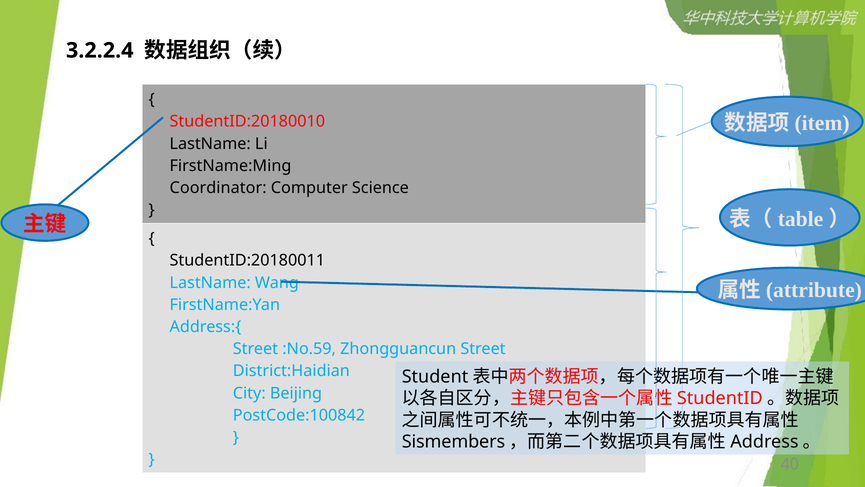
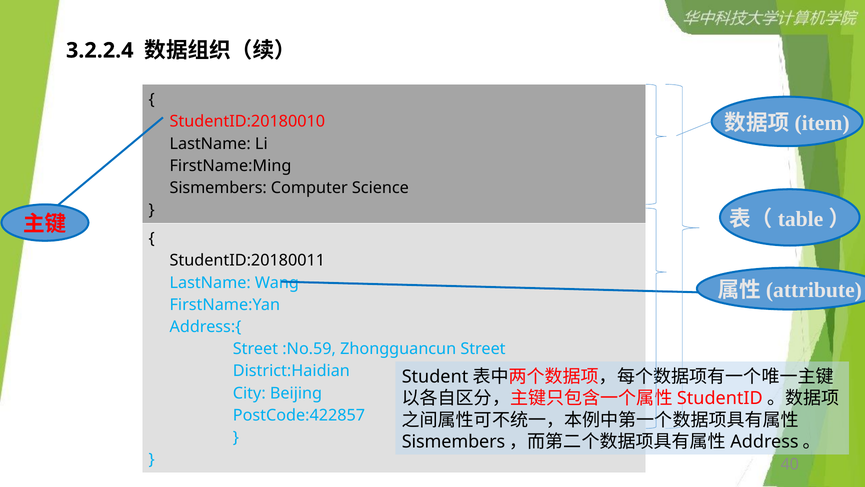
Coordinator: Coordinator -> Sismembers (218, 188)
PostCode:100842: PostCode:100842 -> PostCode:422857 (299, 415)
